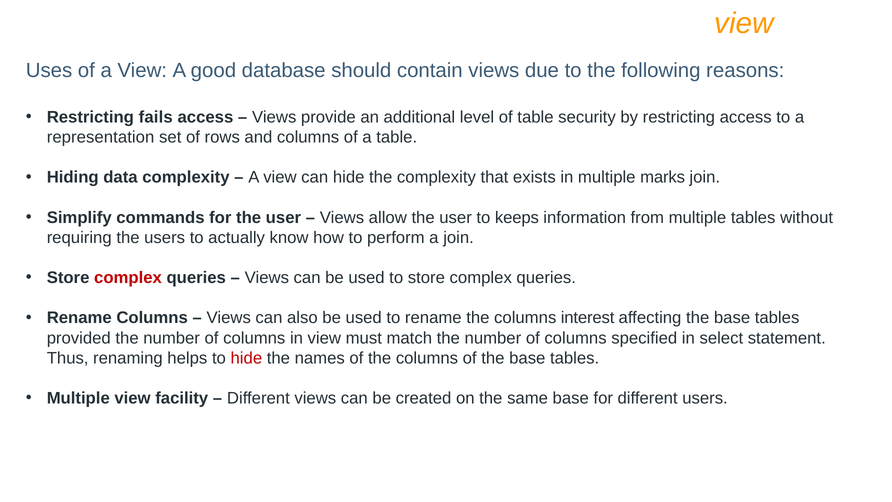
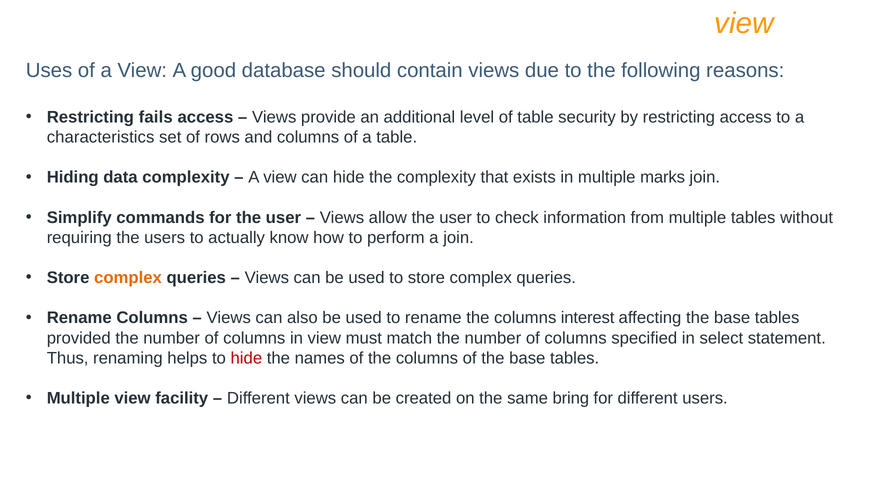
representation: representation -> characteristics (101, 137)
keeps: keeps -> check (517, 217)
complex colour: red -> orange (128, 278)
same base: base -> bring (571, 398)
